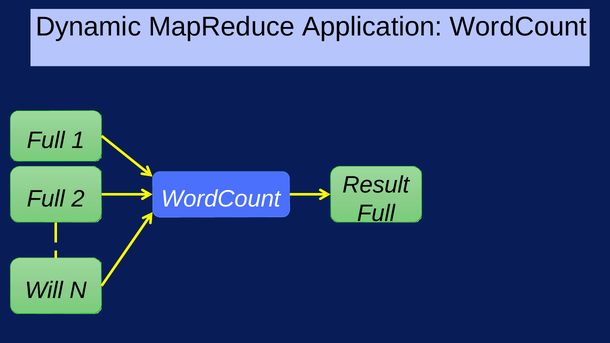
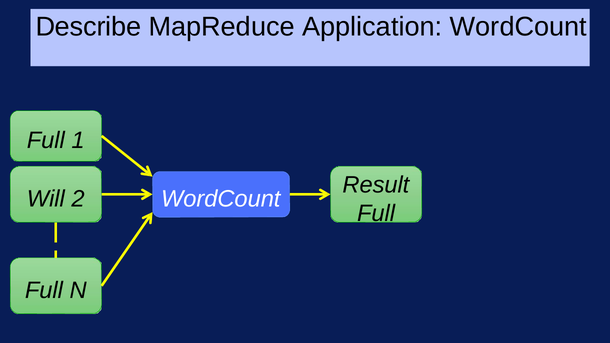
Dynamic: Dynamic -> Describe (88, 27)
Full: Full -> Will (46, 199)
Will: Will -> Full (44, 291)
